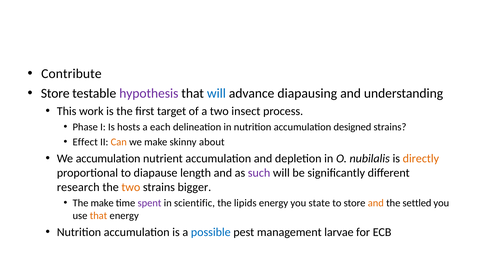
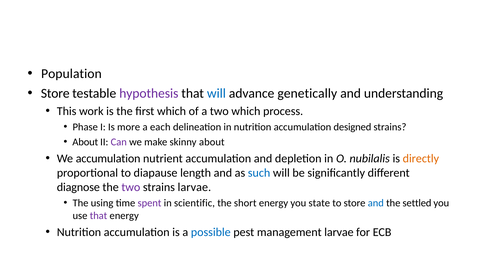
Contribute: Contribute -> Population (71, 74)
diapausing: diapausing -> genetically (307, 93)
first target: target -> which (172, 111)
two insect: insect -> which (246, 111)
hosts: hosts -> more (129, 127)
Effect: Effect -> About (85, 142)
Can colour: orange -> purple (119, 142)
such colour: purple -> blue (259, 173)
research: research -> diagnose (78, 187)
two colour: orange -> purple (131, 187)
strains bigger: bigger -> larvae (194, 187)
The make: make -> using (102, 203)
lipids: lipids -> short (245, 203)
and colour: orange -> blue (376, 203)
that colour: orange -> purple (99, 216)
